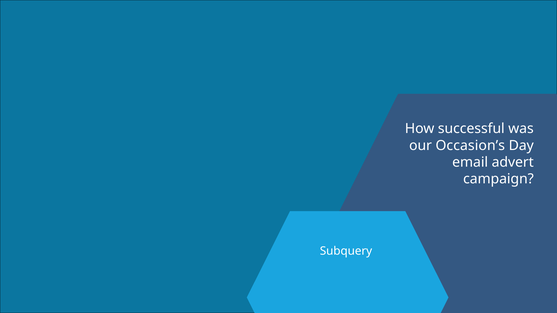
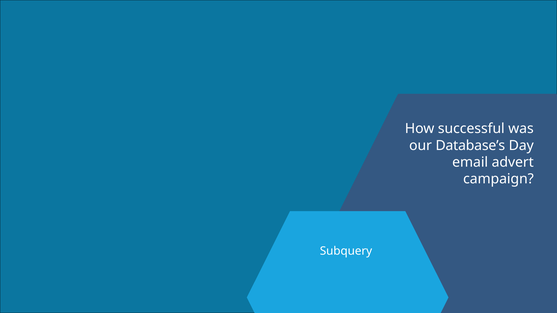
Occasion’s: Occasion’s -> Database’s (470, 146)
